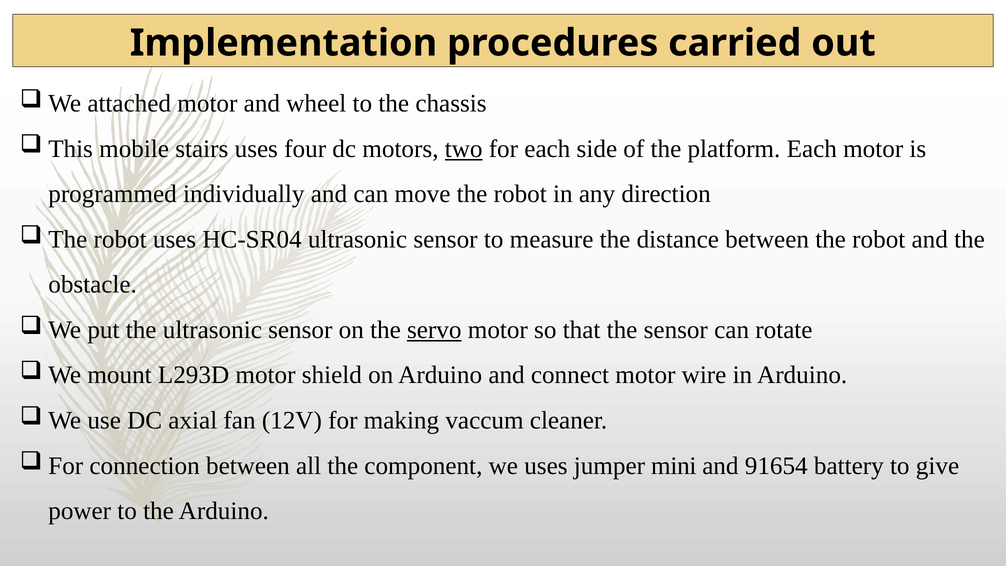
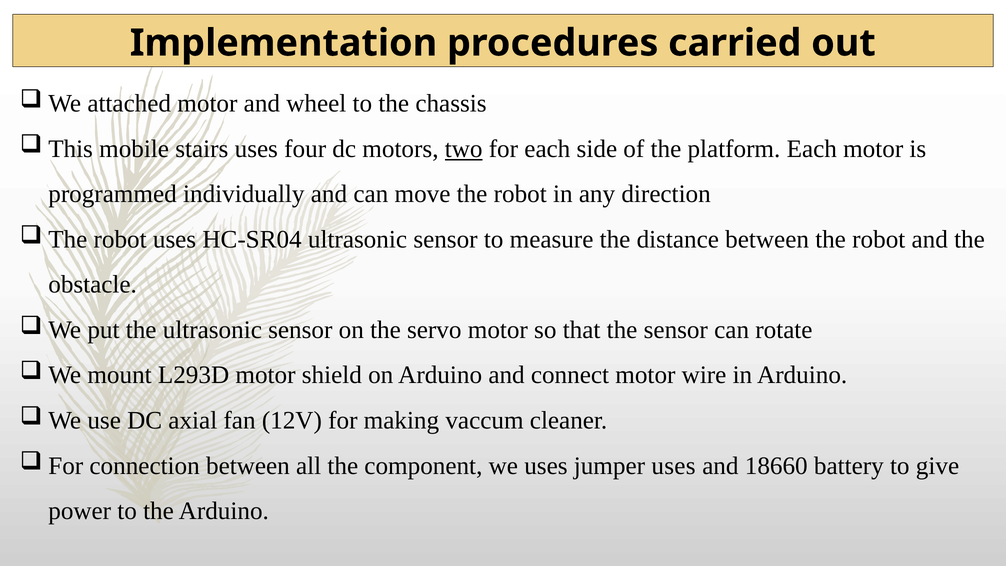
servo underline: present -> none (434, 330)
jumper mini: mini -> uses (674, 466)
91654: 91654 -> 18660 (776, 466)
